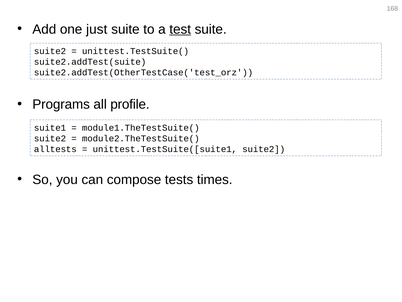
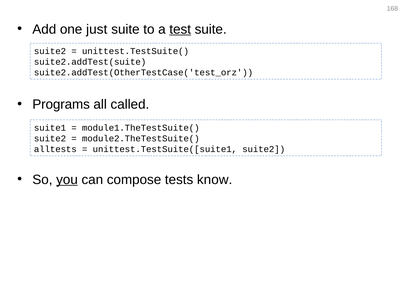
profile: profile -> called (130, 104)
you underline: none -> present (67, 179)
times: times -> know (215, 179)
